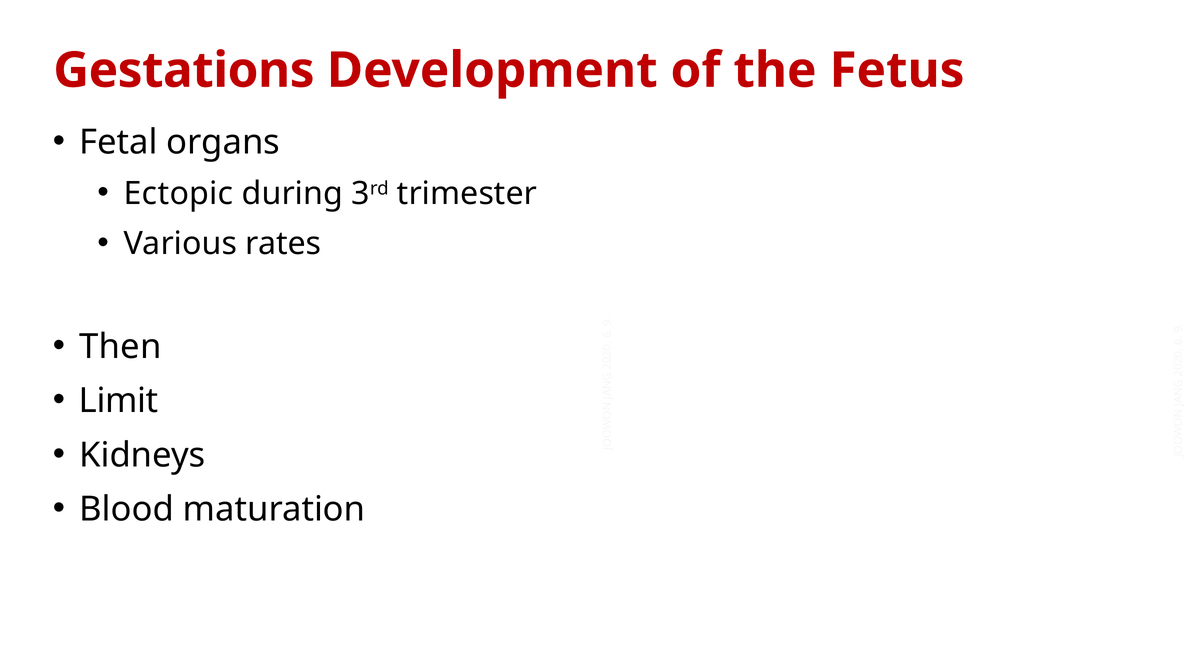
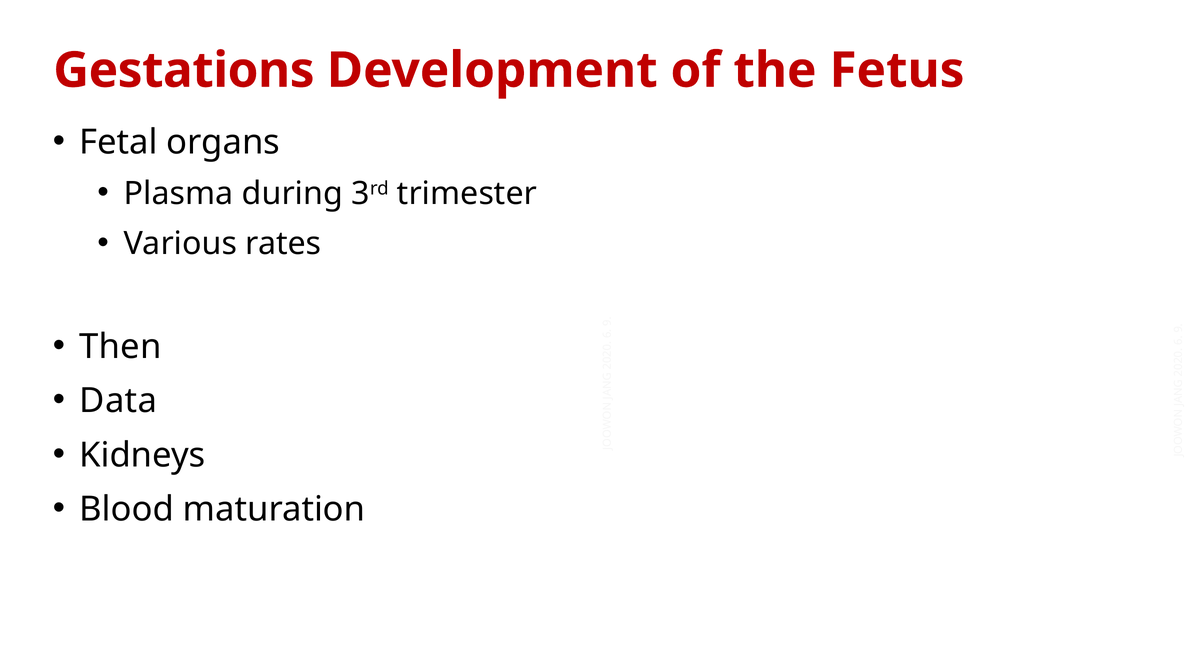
Ectopic: Ectopic -> Plasma (179, 194)
Limit: Limit -> Data (118, 401)
